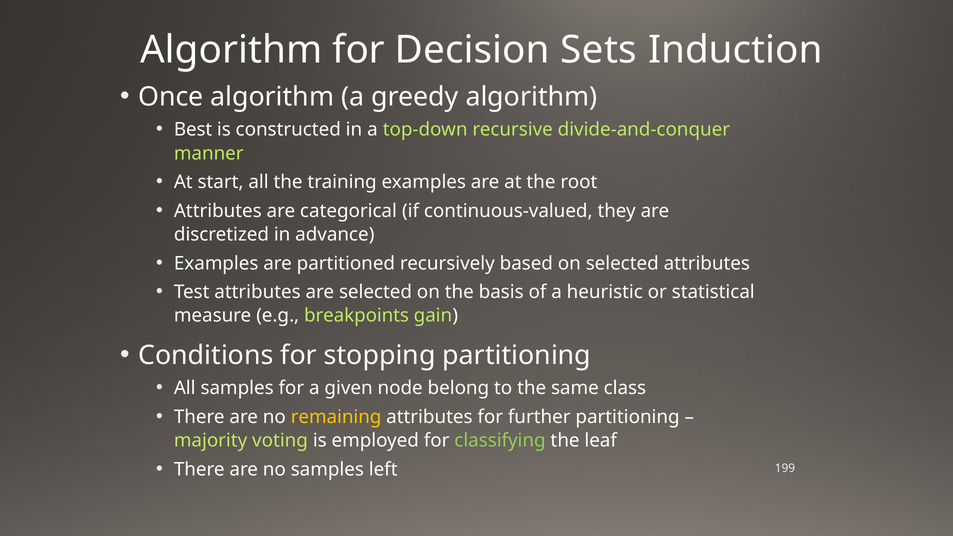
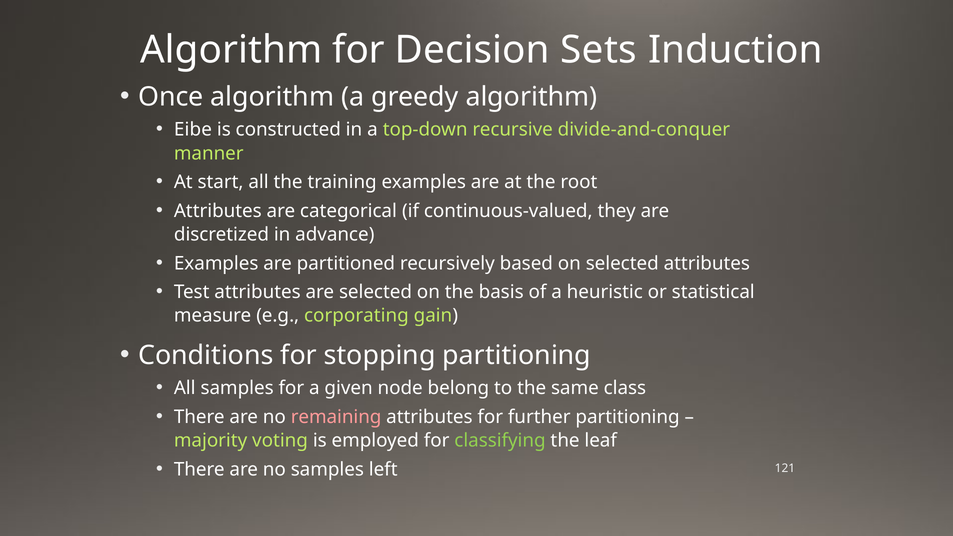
Best: Best -> Eibe (193, 130)
breakpoints: breakpoints -> corporating (356, 316)
remaining colour: yellow -> pink (336, 417)
199: 199 -> 121 (785, 468)
